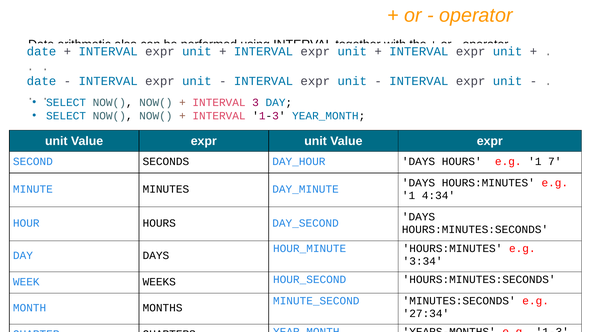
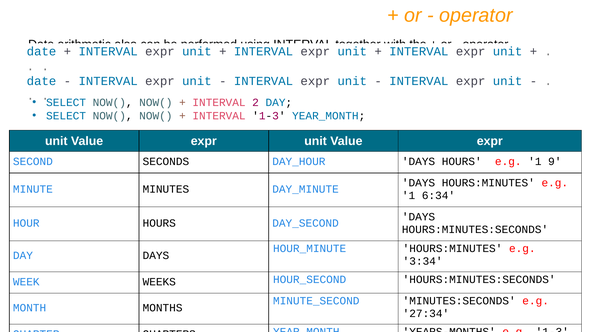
3: 3 -> 2 (256, 103)
7: 7 -> 9 (555, 162)
4:34: 4:34 -> 6:34 (438, 196)
